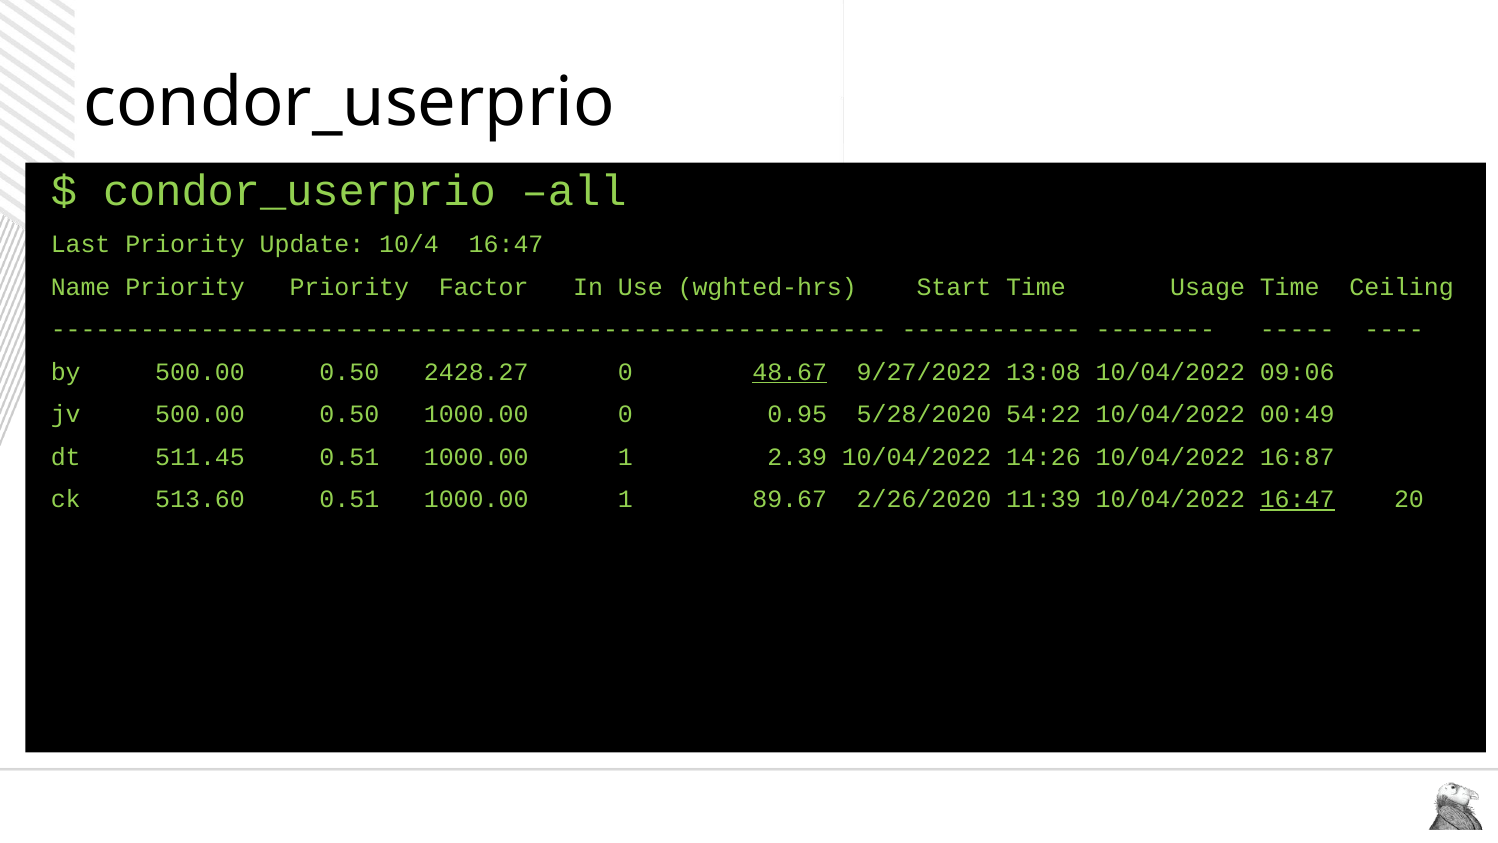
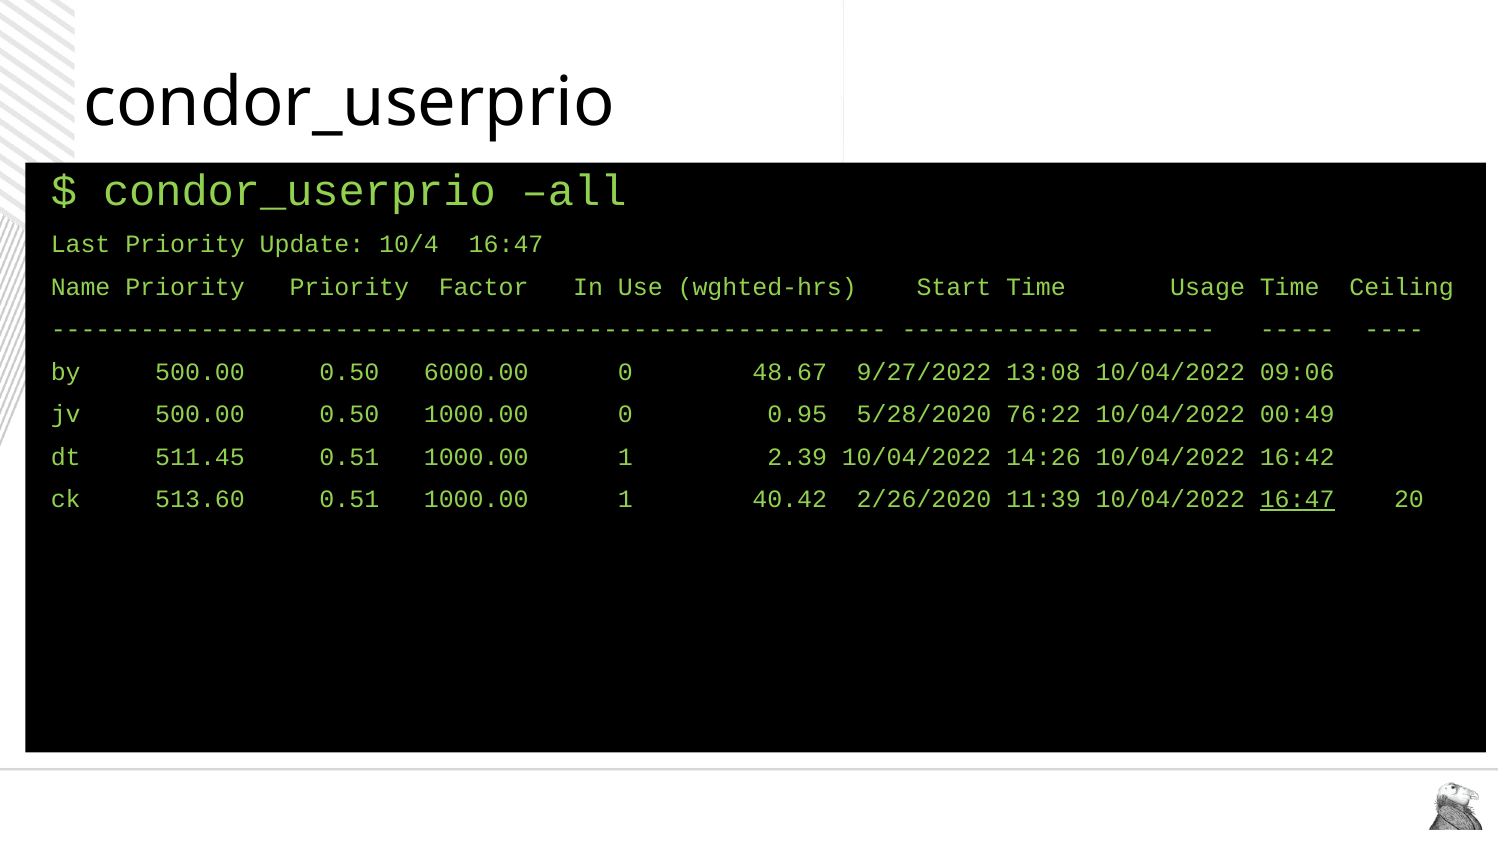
2428.27: 2428.27 -> 6000.00 (476, 372)
48.67 underline: present -> none (790, 372)
54:22: 54:22 -> 76:22 (1043, 414)
16:87: 16:87 -> 16:42 (1297, 457)
89.67: 89.67 -> 40.42 (790, 499)
